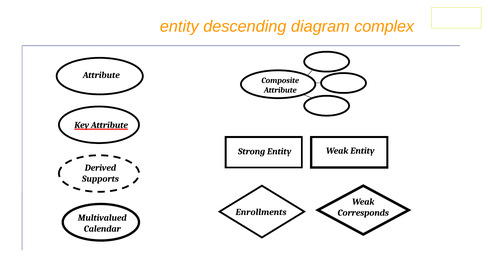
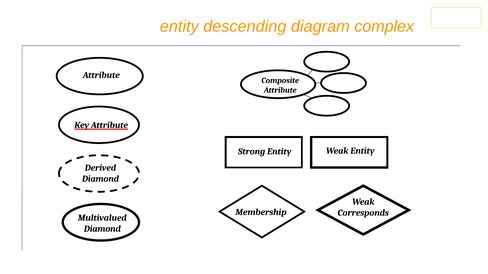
Supports: Supports -> Diamond (101, 179)
Enrollments: Enrollments -> Membership (261, 213)
Calendar: Calendar -> Diamond (102, 229)
